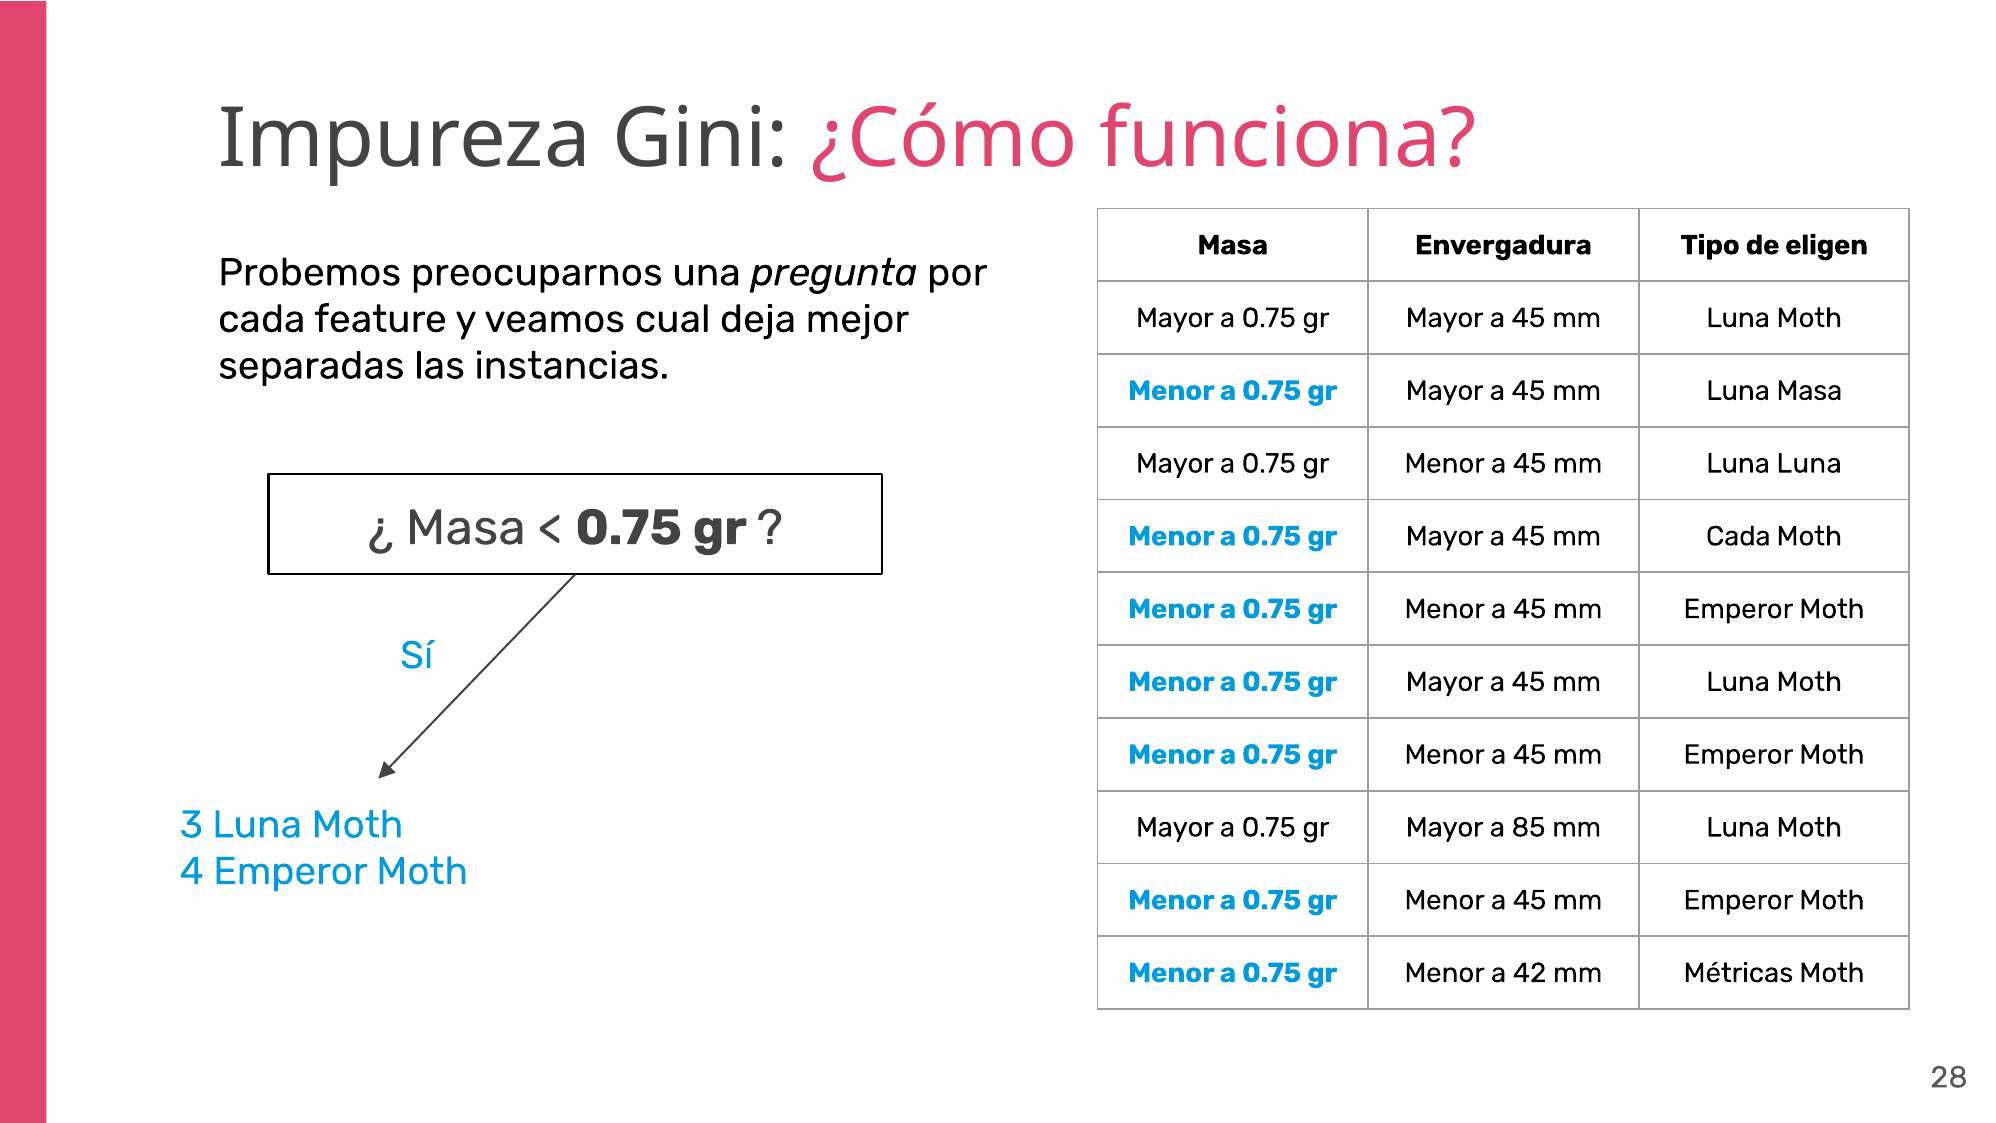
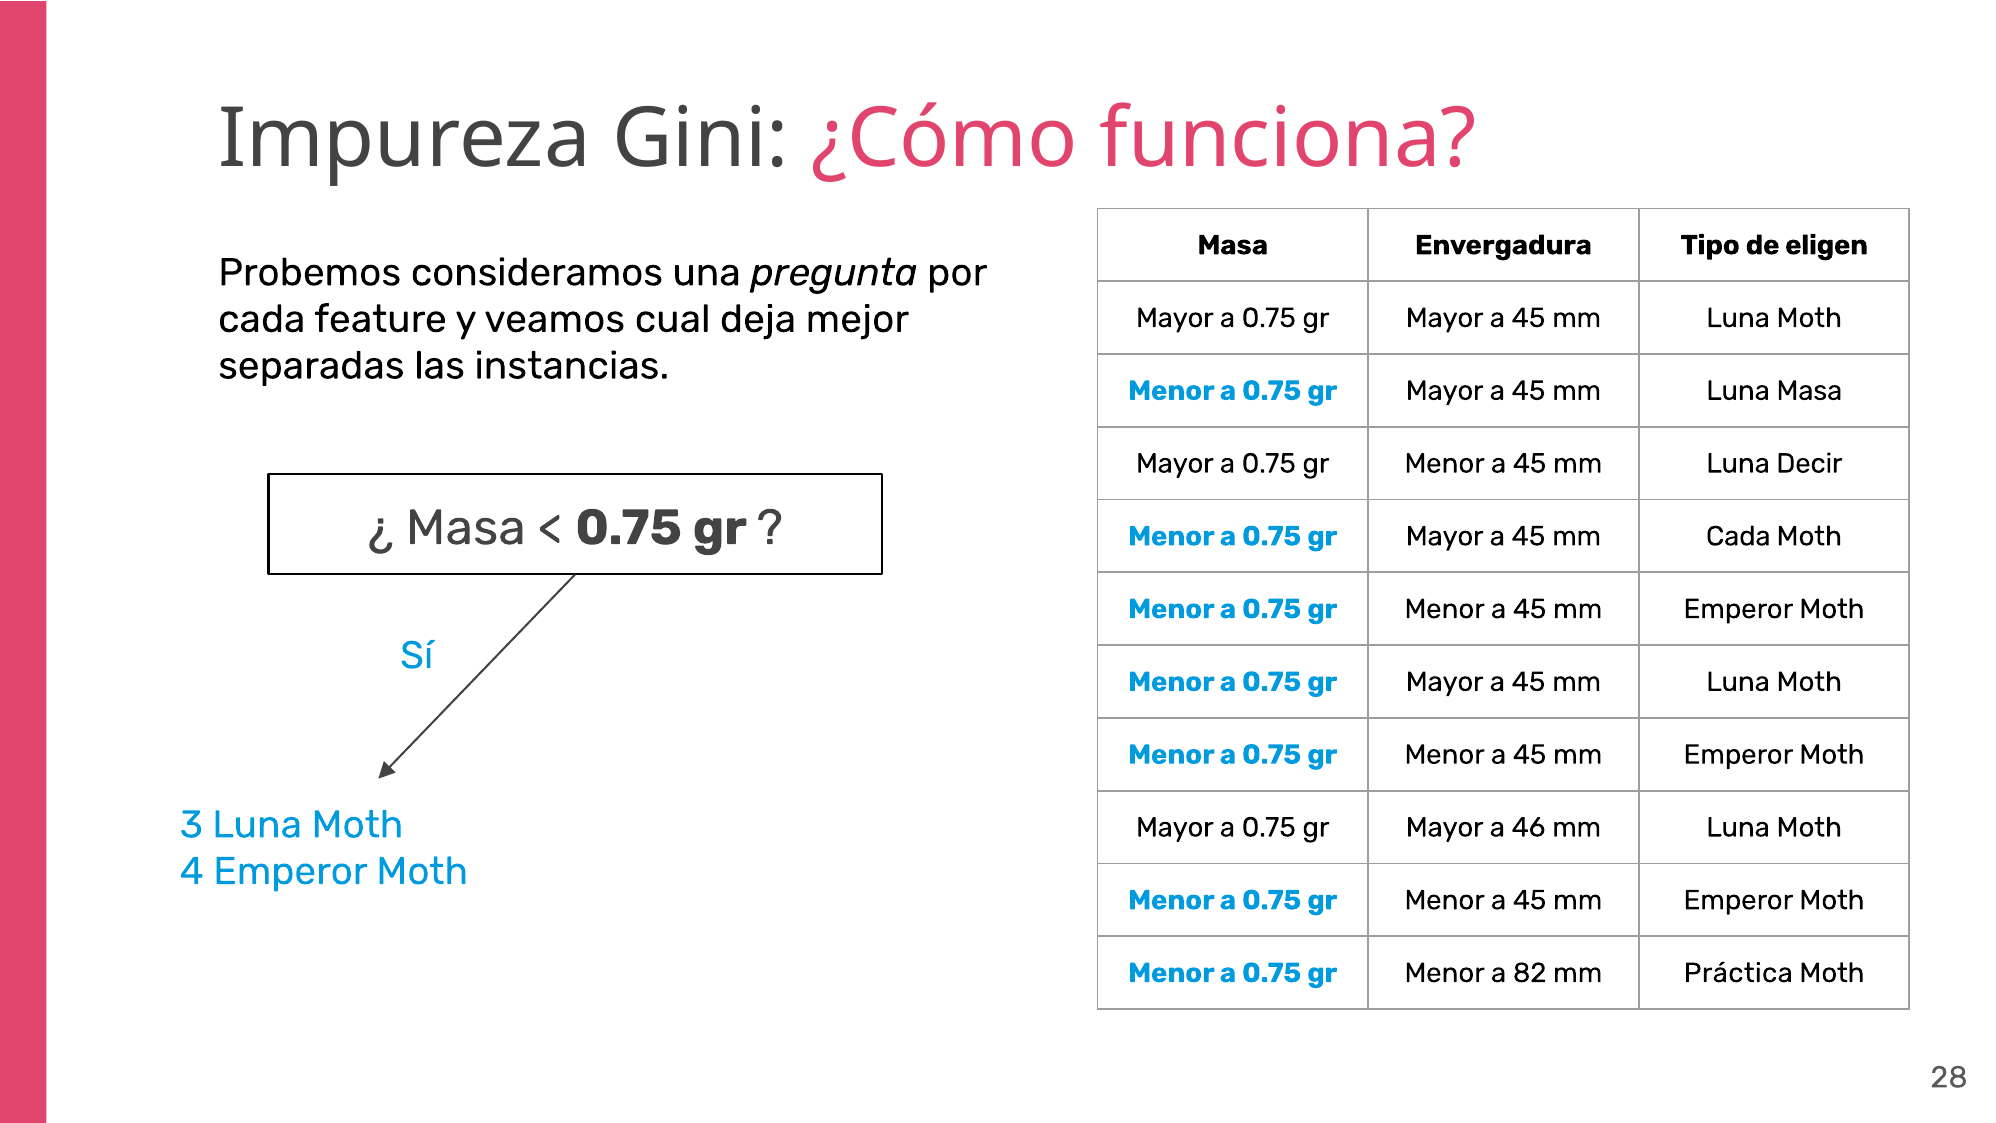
preocuparnos: preocuparnos -> consideramos (537, 272)
Luna Luna: Luna -> Decir (1809, 463)
85: 85 -> 46 (1529, 827)
42: 42 -> 82 (1530, 973)
Métricas: Métricas -> Práctica (1738, 973)
